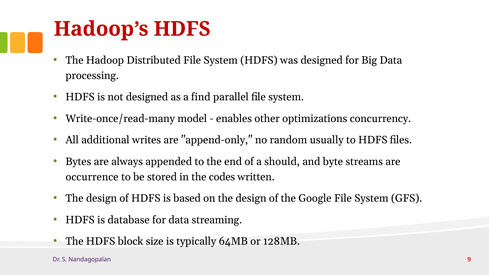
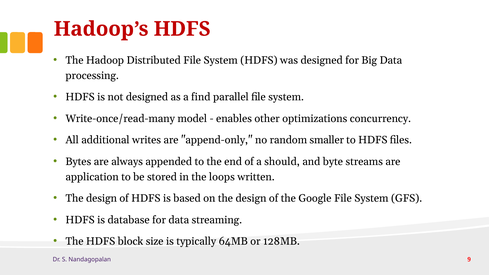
usually: usually -> smaller (327, 140)
occurrence: occurrence -> application (92, 177)
codes: codes -> loops (222, 177)
